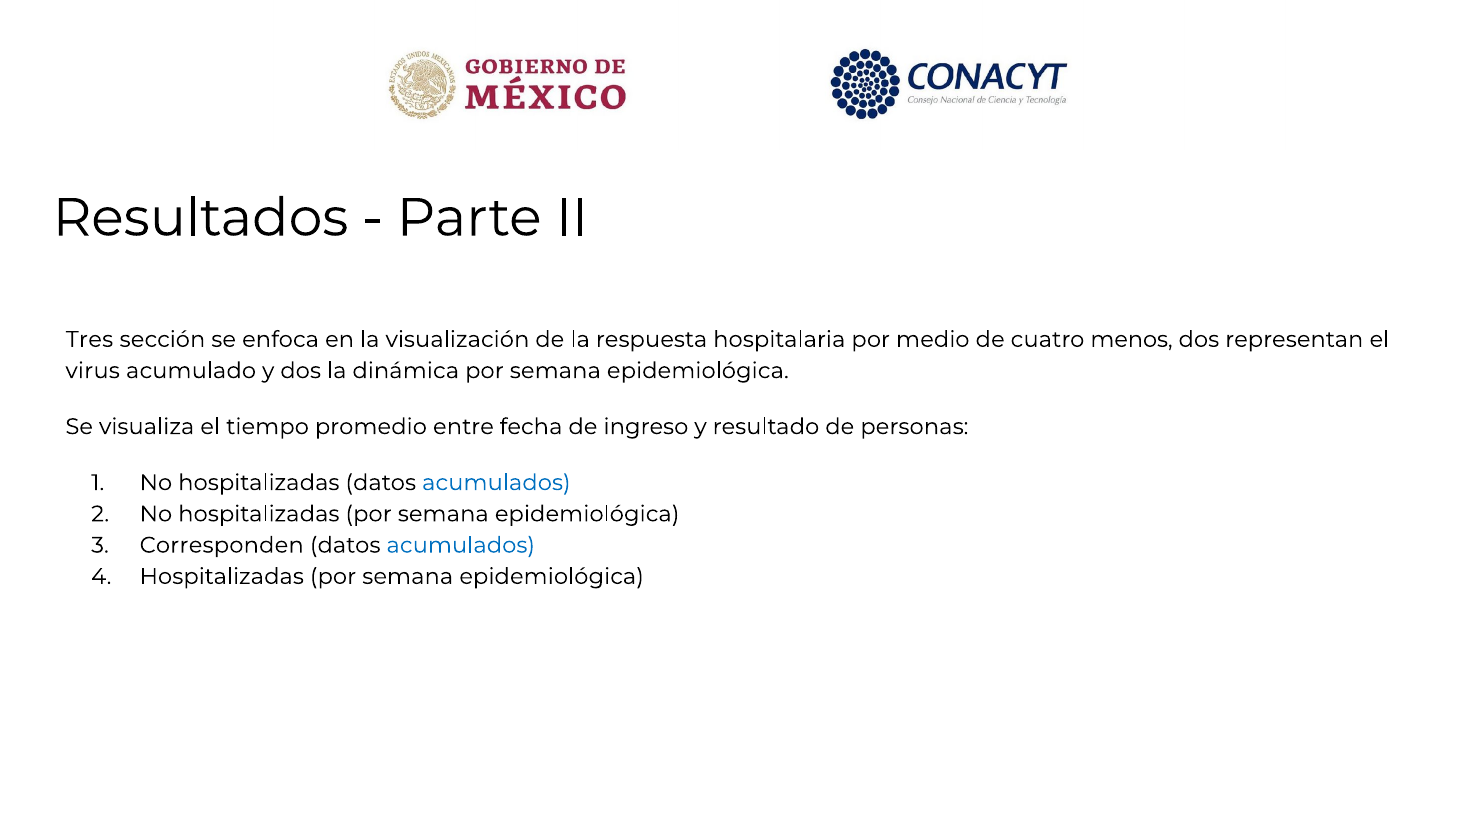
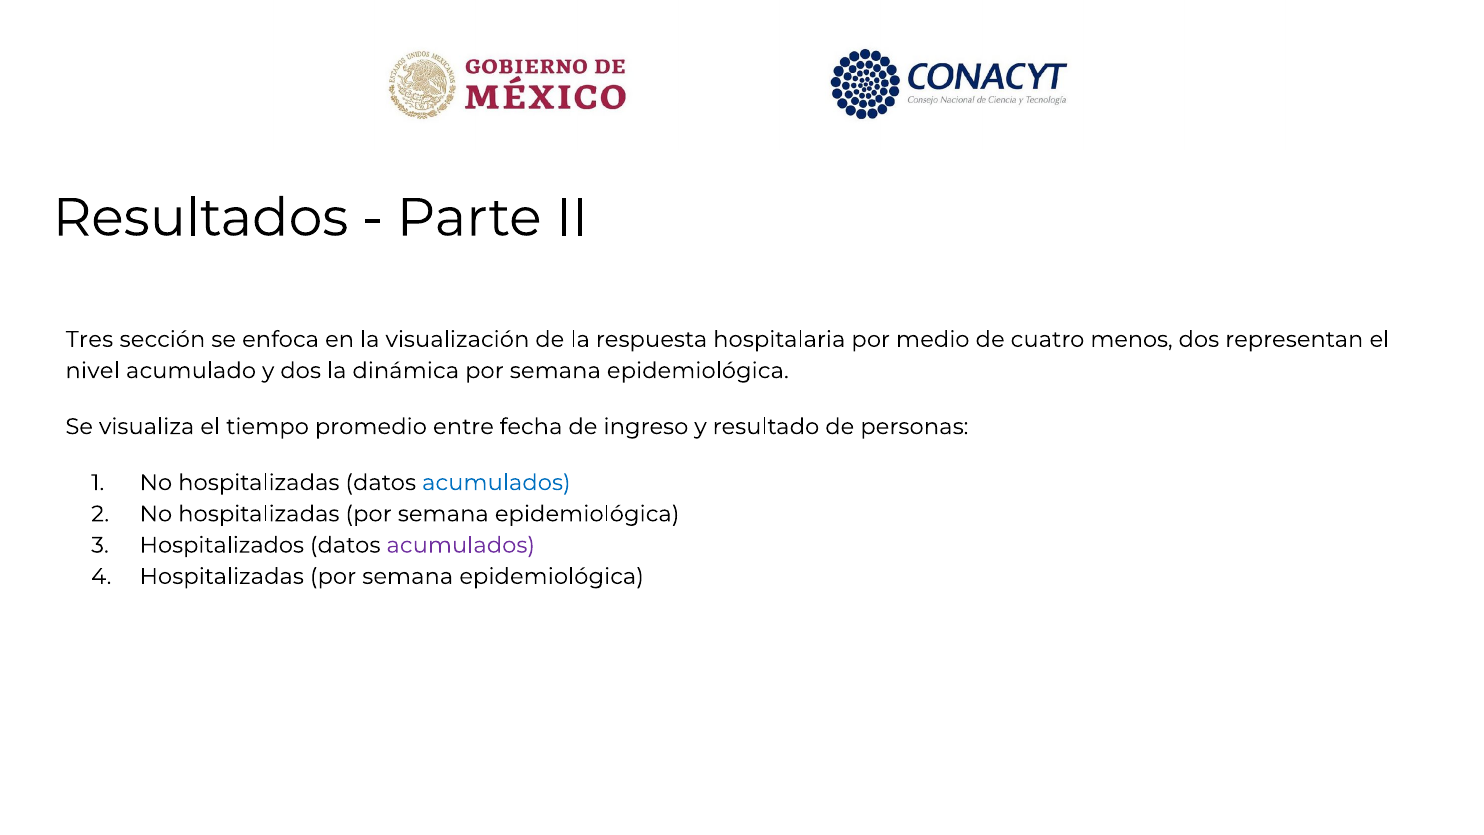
virus: virus -> nivel (93, 371)
Corresponden: Corresponden -> Hospitalizados (222, 545)
acumulados colour: blue -> purple (461, 545)
